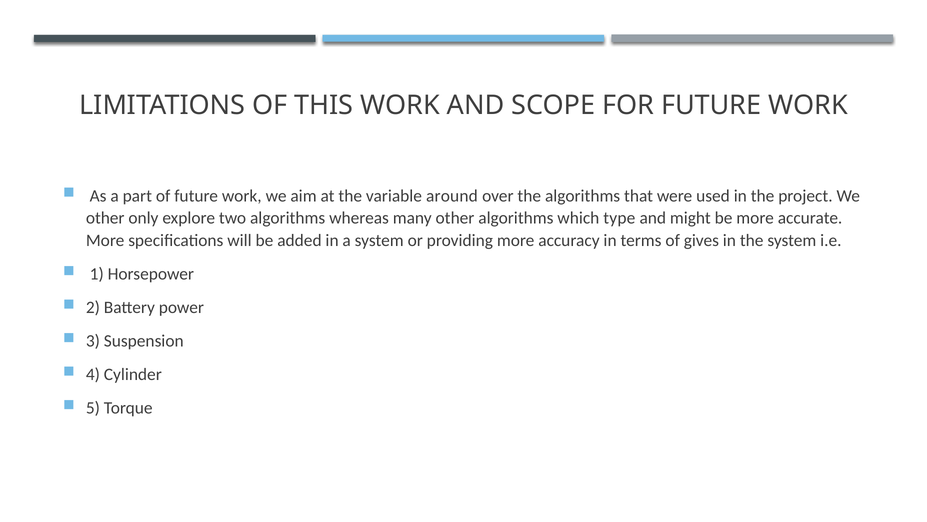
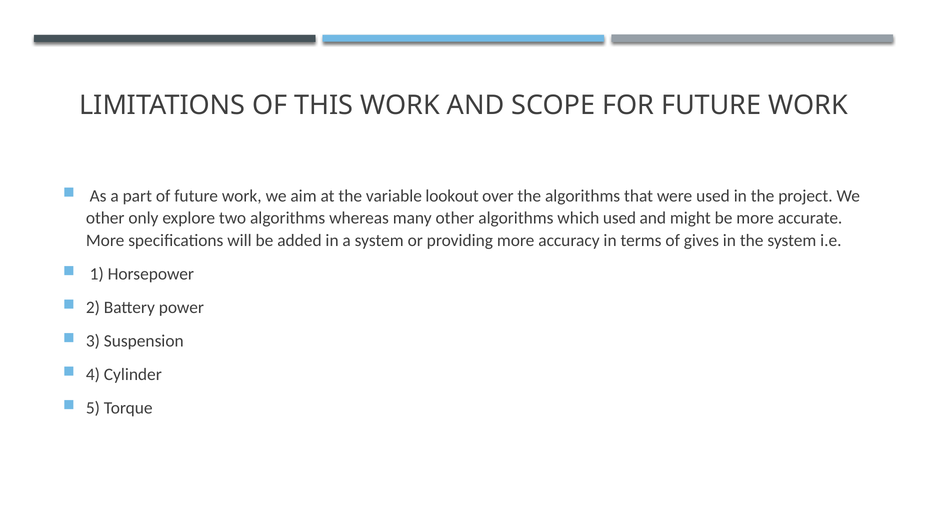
around: around -> lookout (452, 196)
which type: type -> used (620, 218)
